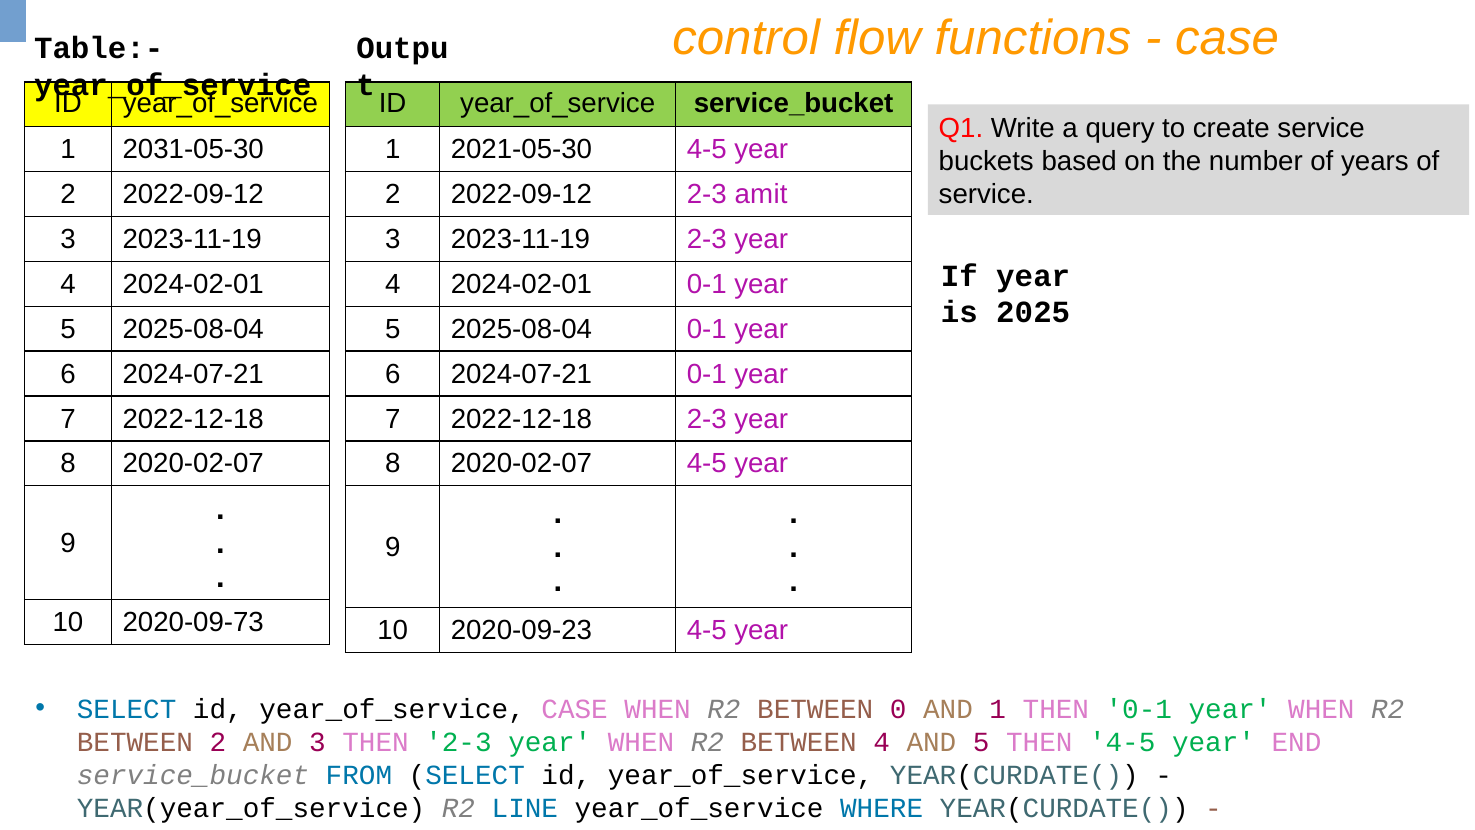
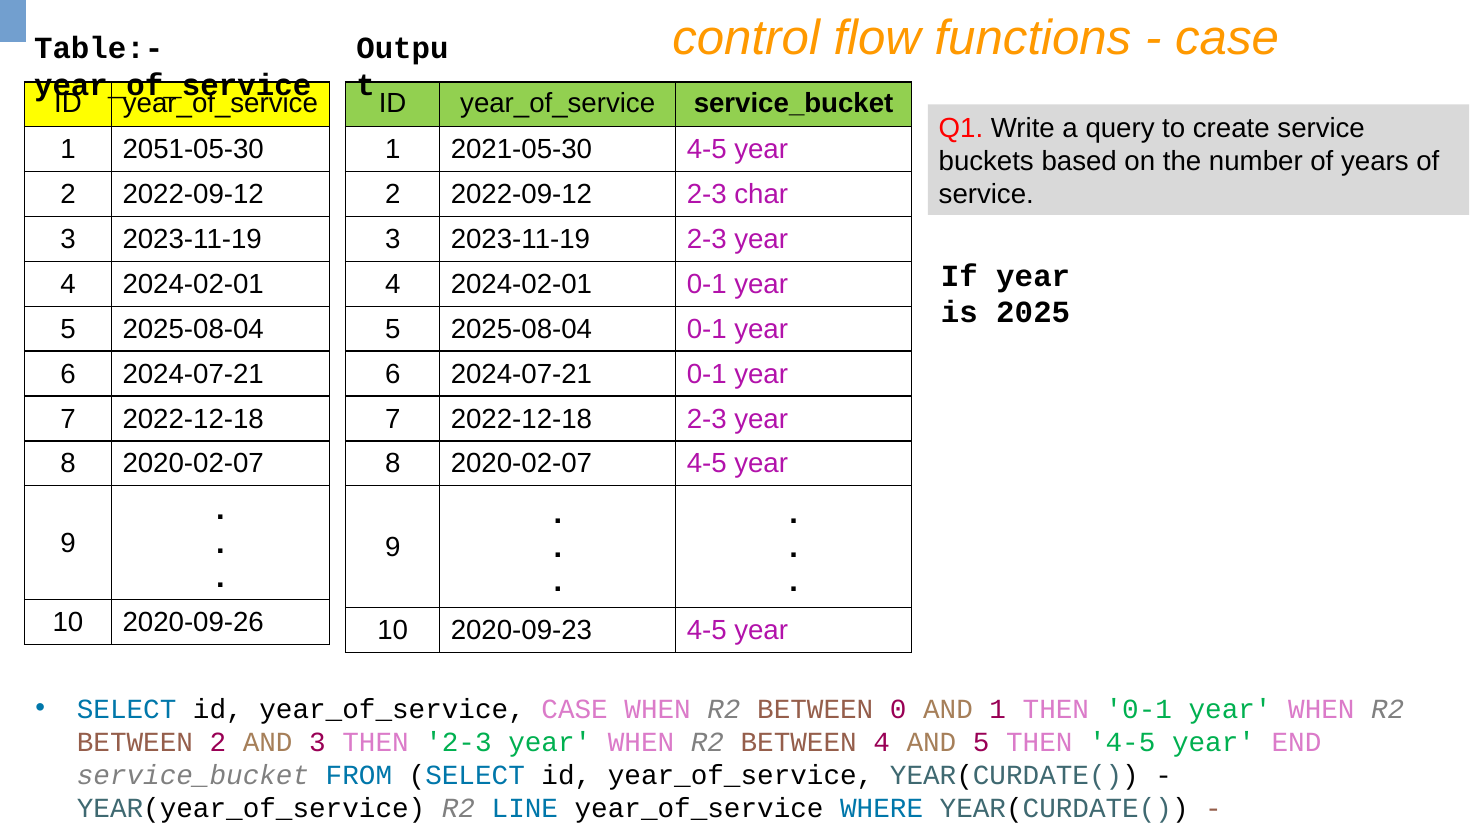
2031-05-30: 2031-05-30 -> 2051-05-30 (193, 150)
amit: amit -> char (761, 194)
2020-09-73: 2020-09-73 -> 2020-09-26 (193, 622)
